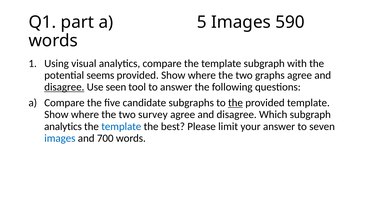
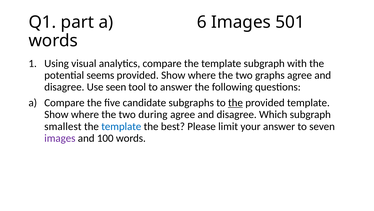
5: 5 -> 6 (202, 22)
590: 590 -> 501 (290, 22)
disagree underline: present -> none (64, 87)
survey: survey -> during (153, 114)
analytics: analytics -> smallest (63, 126)
images colour: blue -> purple (60, 138)
700: 700 -> 100 (105, 138)
